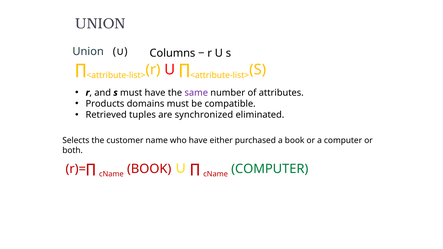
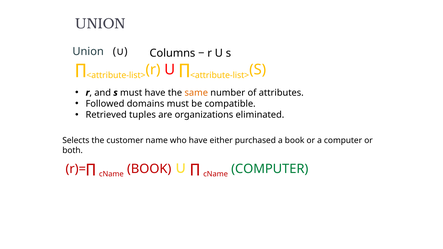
same colour: purple -> orange (196, 93)
Products: Products -> Followed (105, 104)
synchronized: synchronized -> organizations (204, 115)
